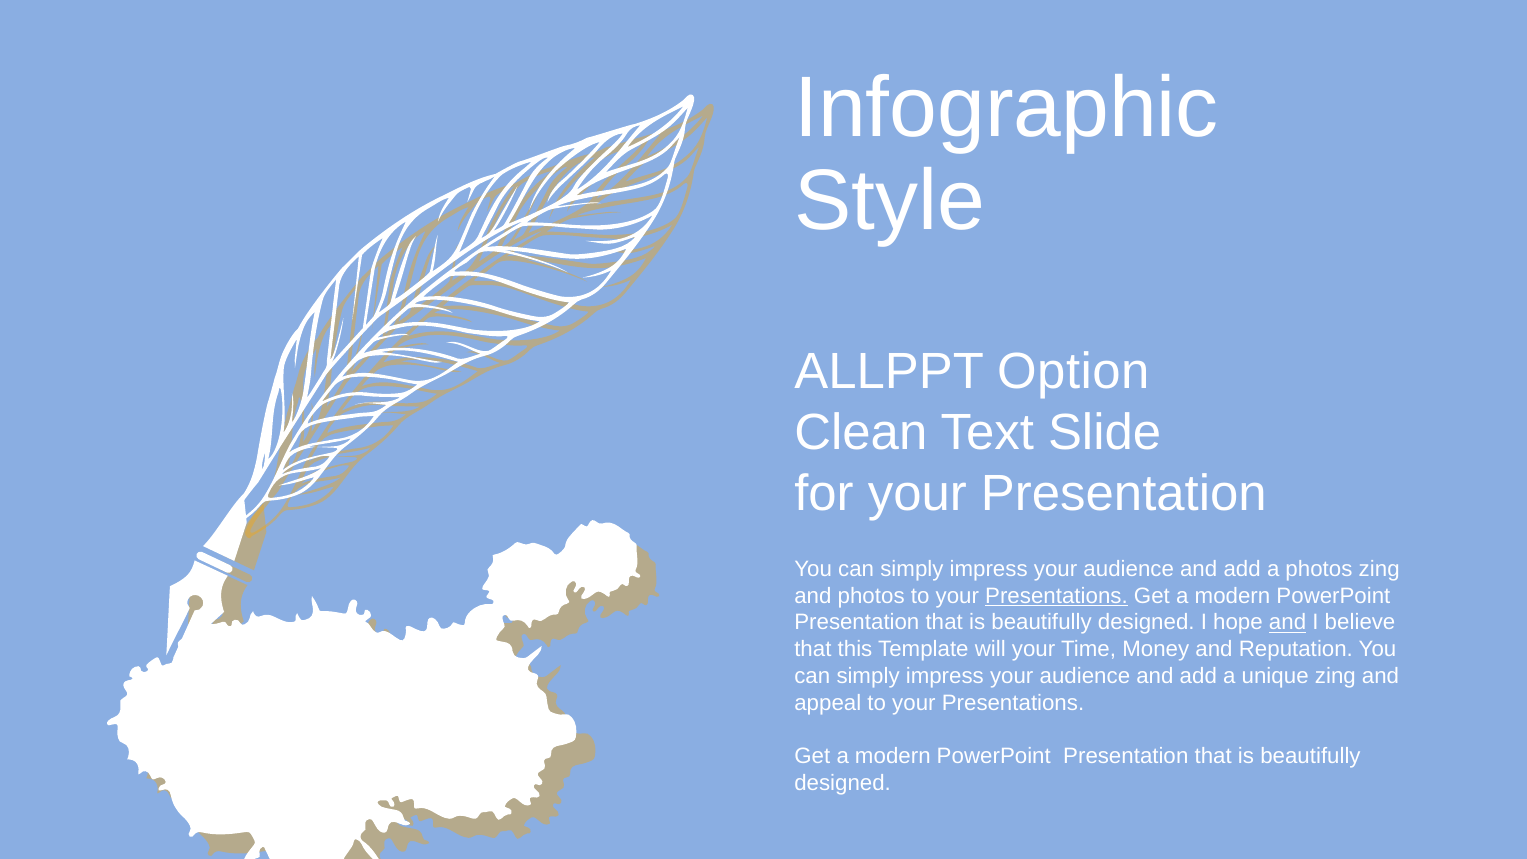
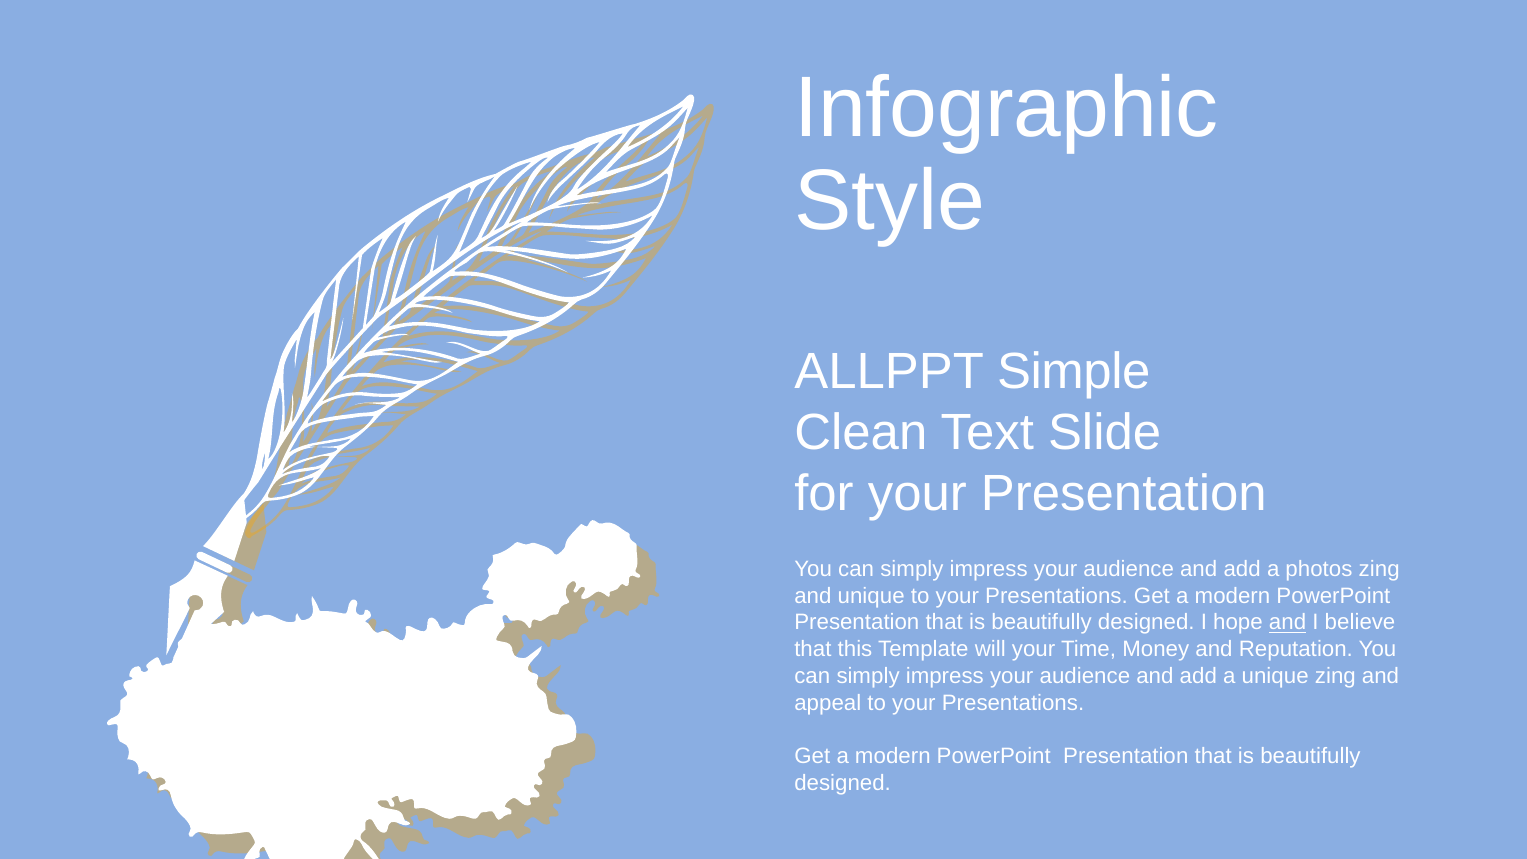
Option: Option -> Simple (1074, 372)
and photos: photos -> unique (871, 596)
Presentations underline: present -> none (1056, 596)
